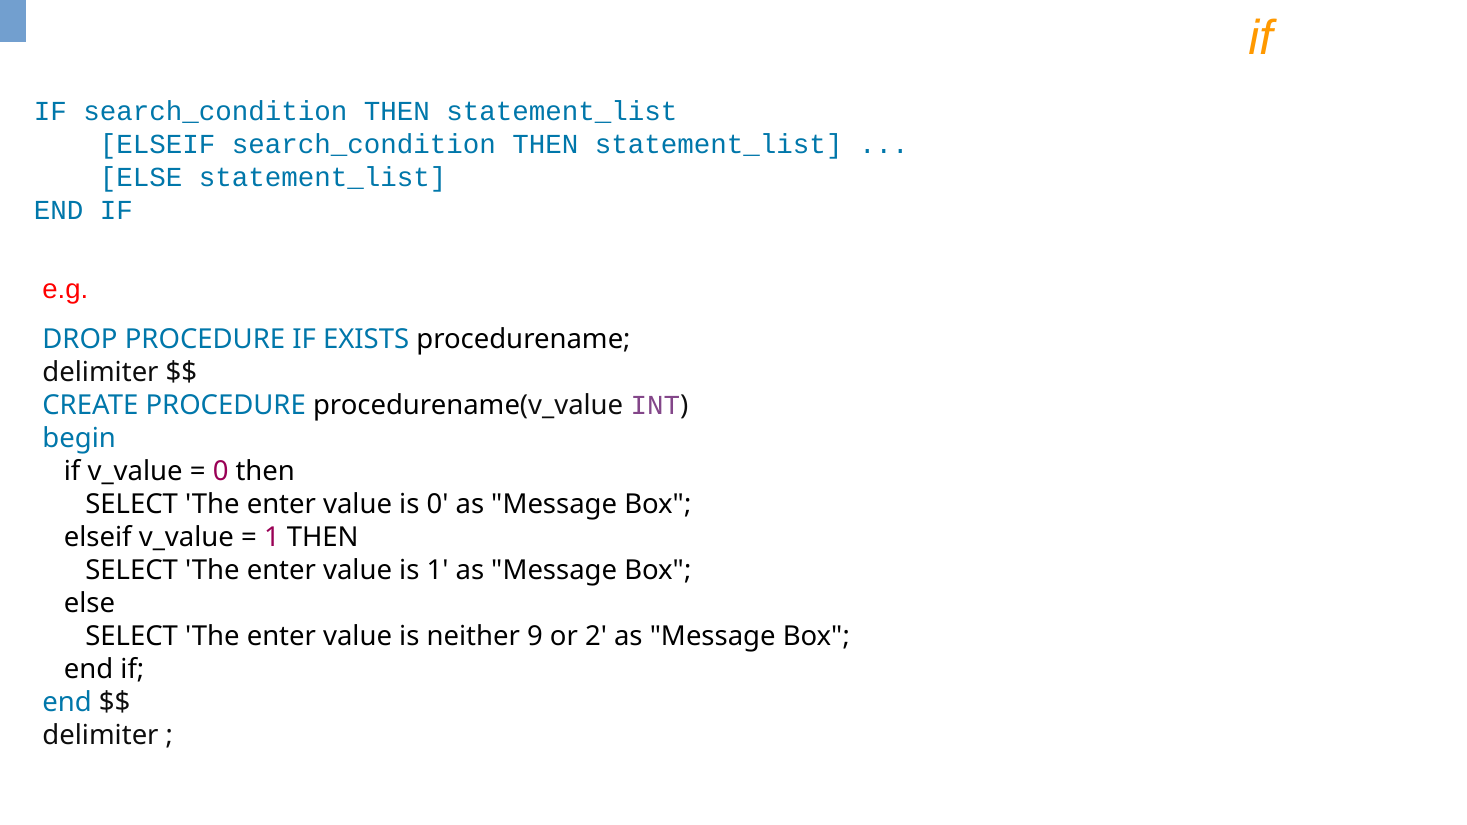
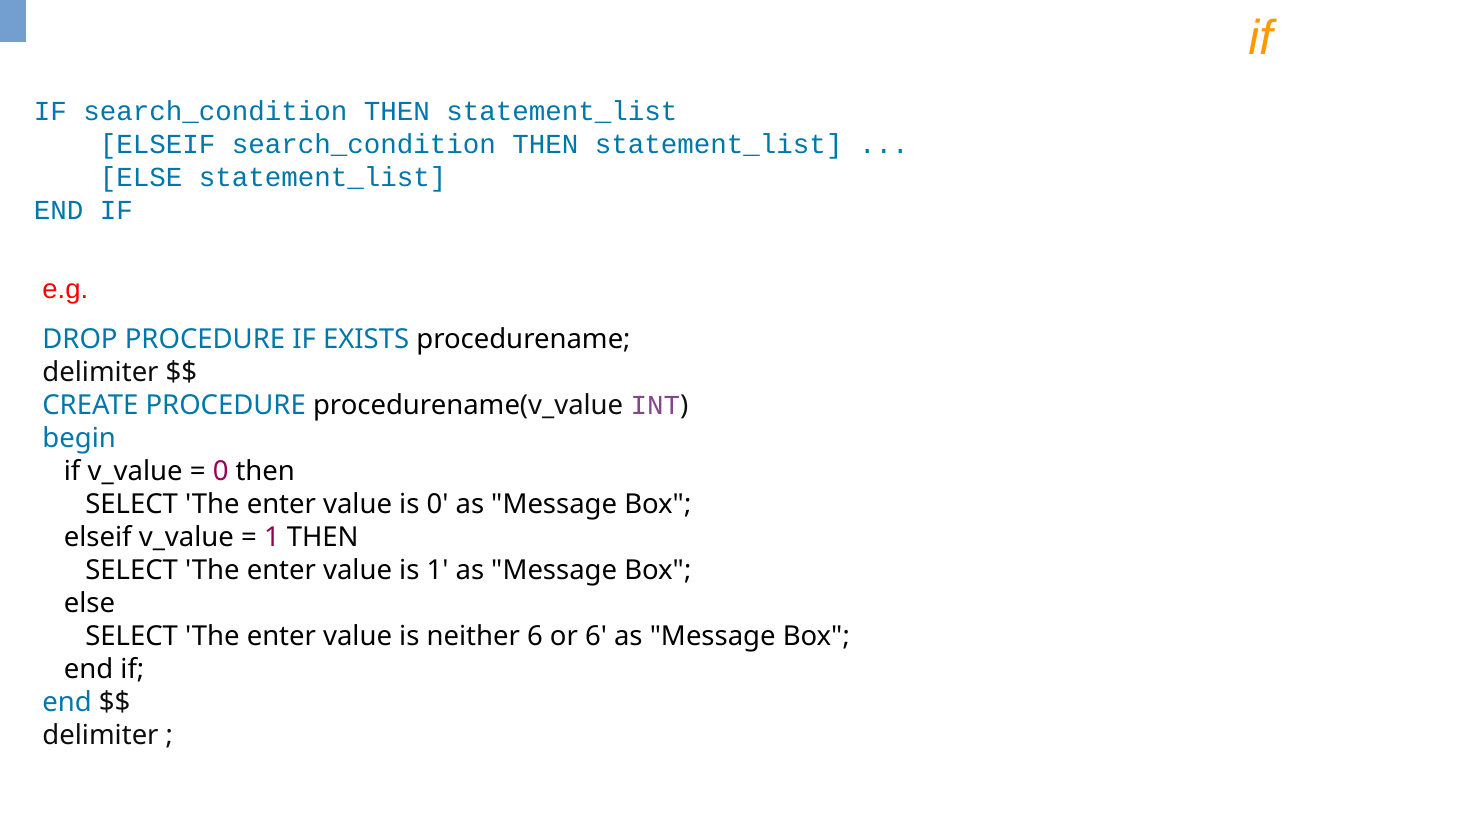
neither 9: 9 -> 6 (535, 636)
or 2: 2 -> 6 (596, 636)
